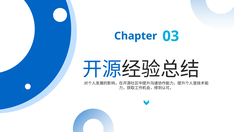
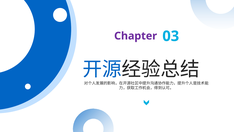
Chapter colour: blue -> purple (136, 36)
